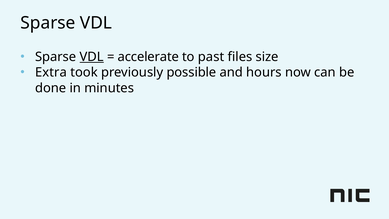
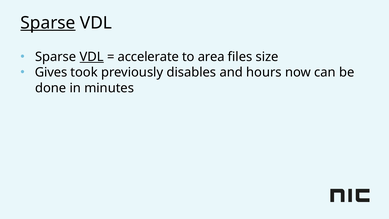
Sparse underline: none -> present (48, 23)
past: past -> area (211, 57)
Extra: Extra -> Gives (51, 72)
possible: possible -> disables (191, 72)
